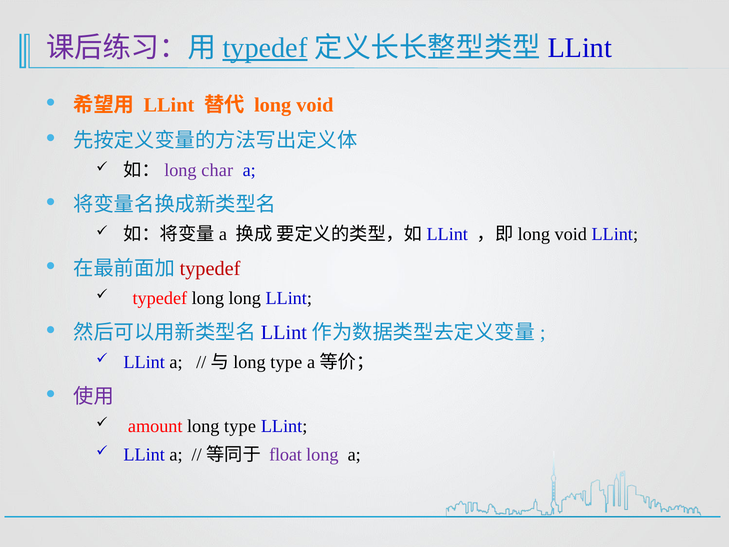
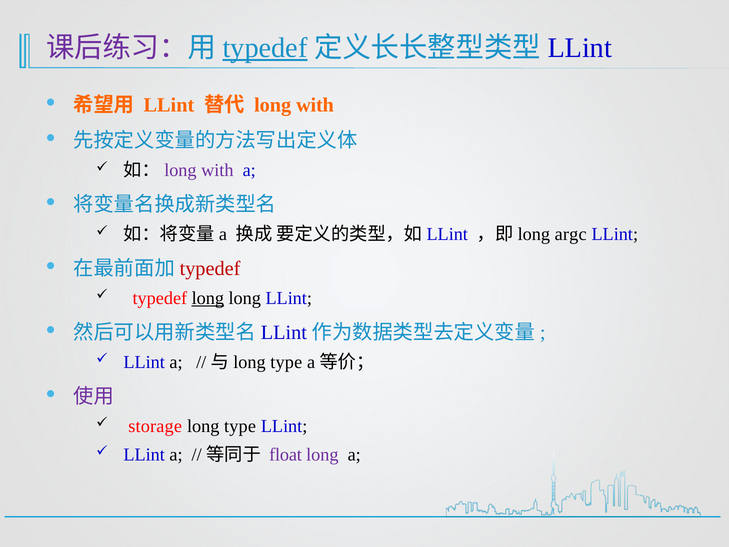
long void: void -> with (315, 105)
char: char -> with (217, 170)
void: void -> argc (571, 234)
long underline: none -> present (208, 298)
amount: amount -> storage (155, 426)
